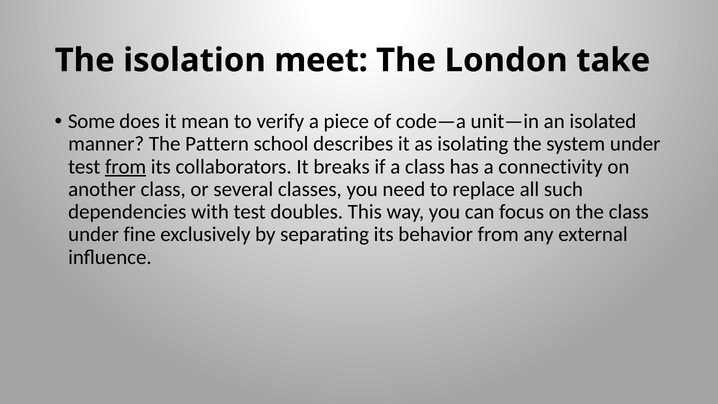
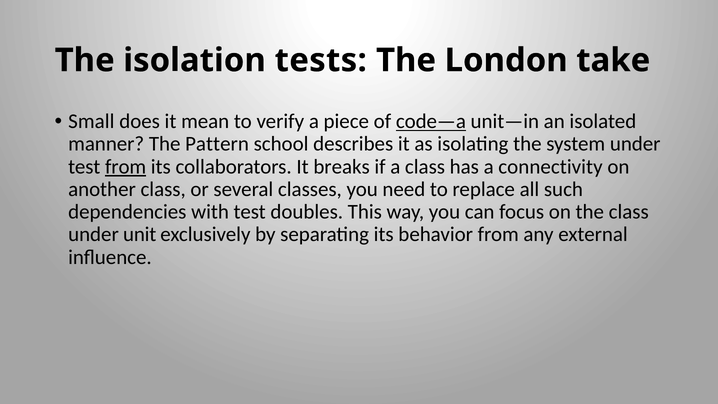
meet: meet -> tests (321, 60)
Some: Some -> Small (91, 121)
code—a underline: none -> present (431, 121)
fine: fine -> unit (140, 234)
